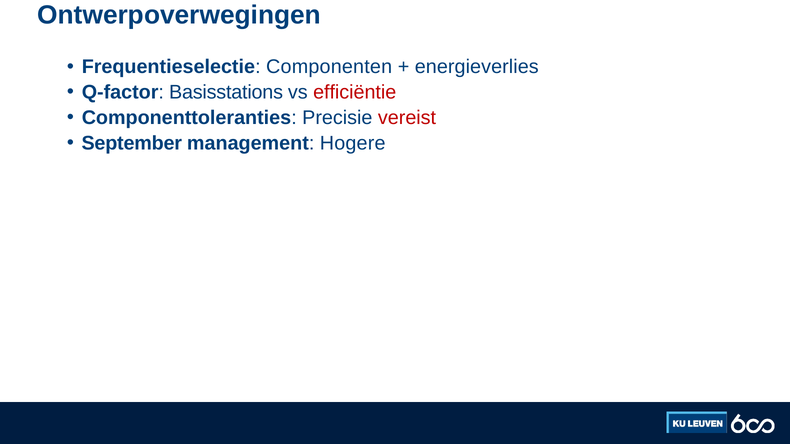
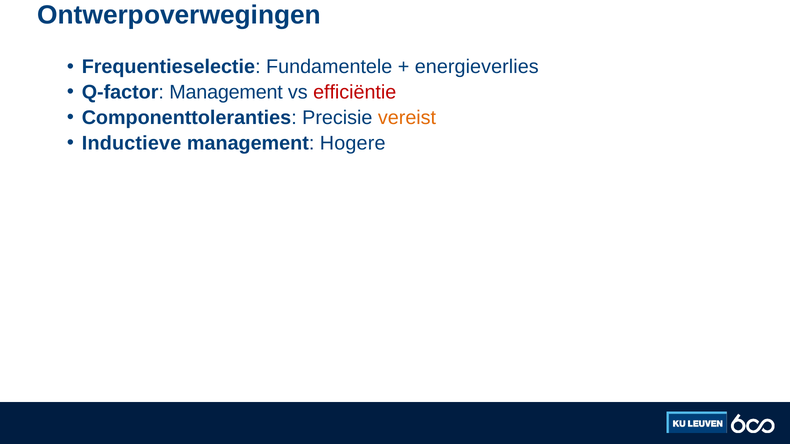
Componenten: Componenten -> Fundamentele (329, 67)
Q-factor Basisstations: Basisstations -> Management (226, 92)
vereist colour: red -> orange (407, 118)
September: September -> Inductieve (132, 143)
